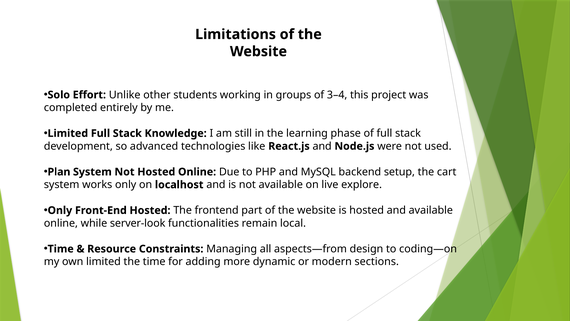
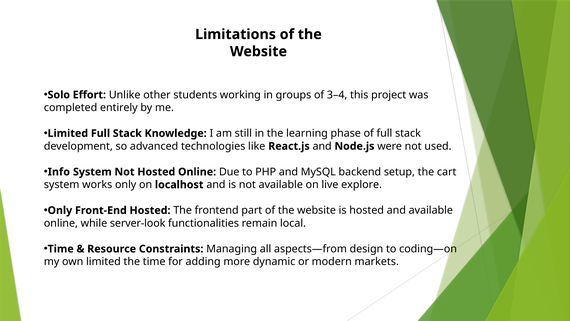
Plan: Plan -> Info (59, 172)
sections: sections -> markets (377, 261)
